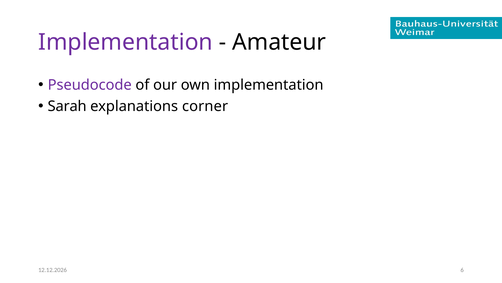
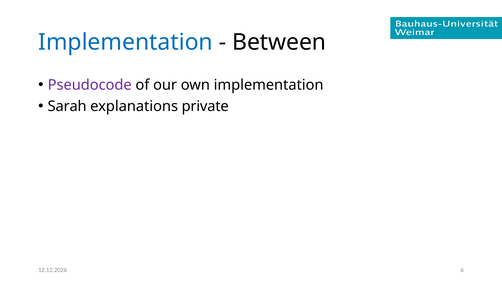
Implementation colour: purple -> blue (126, 42)
Amateur: Amateur -> Between (279, 42)
corner: corner -> private (205, 106)
